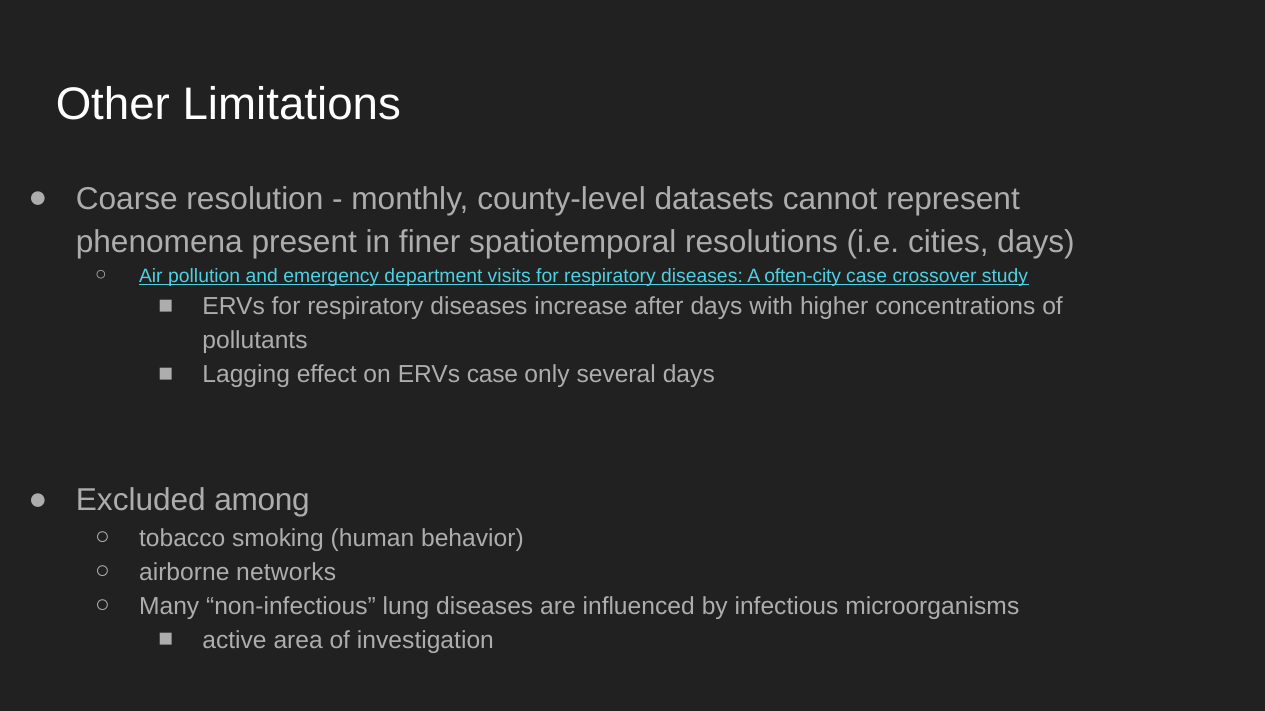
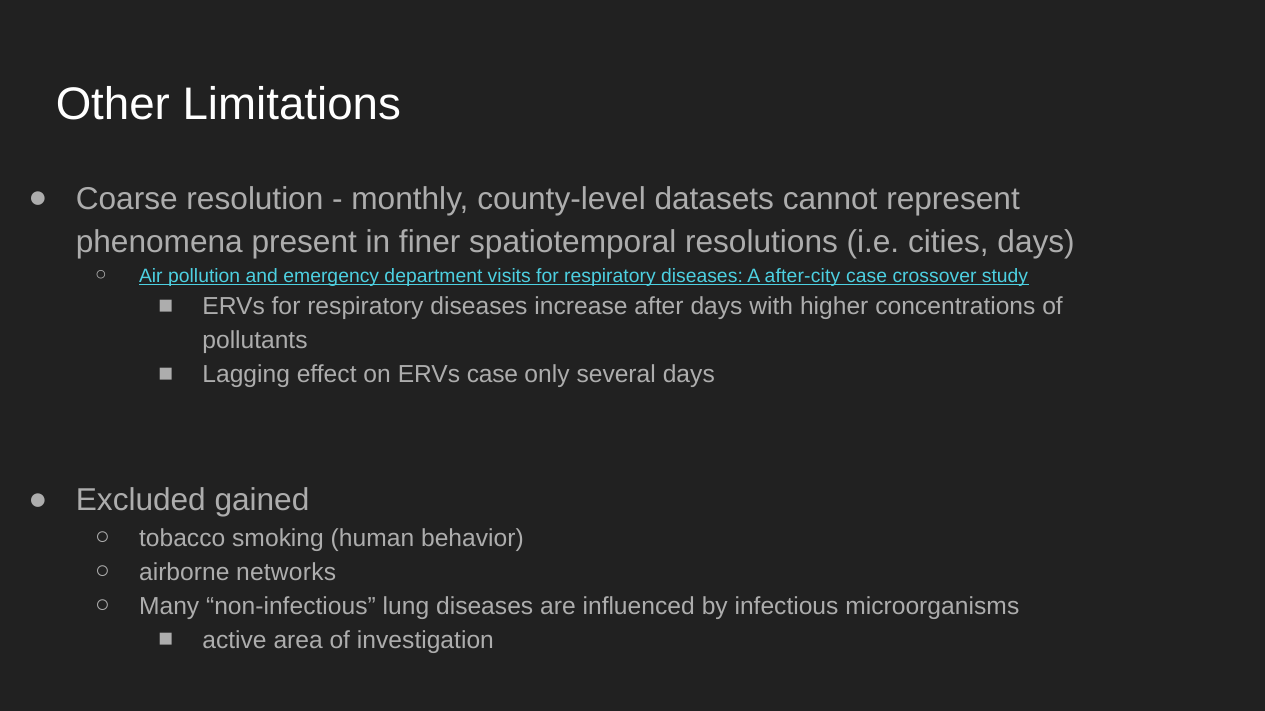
often-city: often-city -> after-city (802, 276)
among: among -> gained (262, 501)
